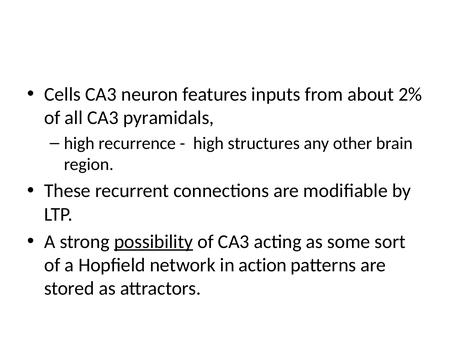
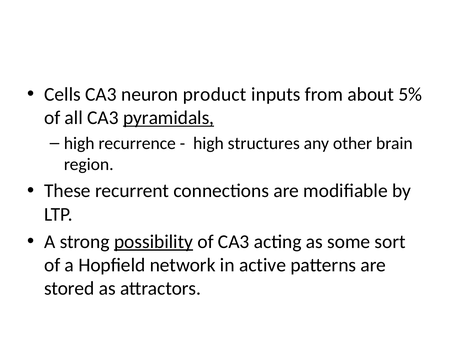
features: features -> product (215, 94)
2%: 2% -> 5% (410, 94)
pyramidals underline: none -> present (169, 118)
action: action -> active (263, 265)
